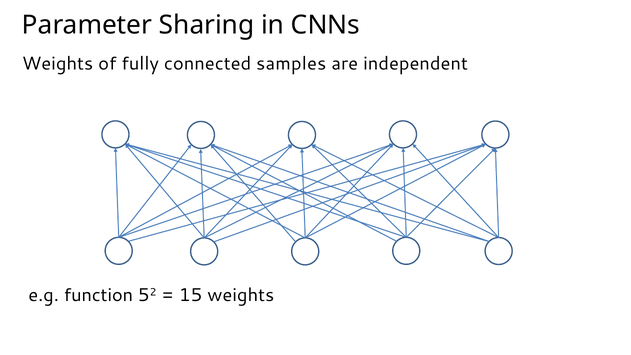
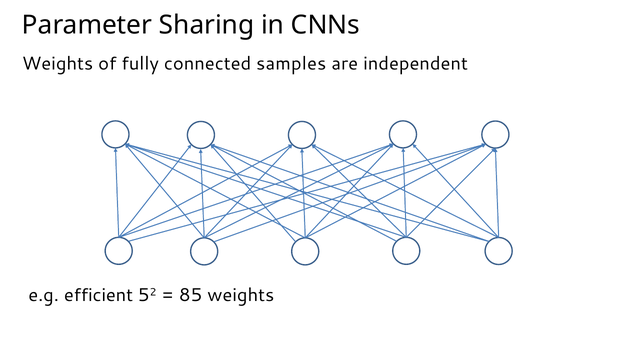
function: function -> efficient (99, 295)
15: 15 -> 85 (191, 295)
